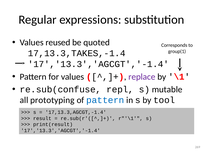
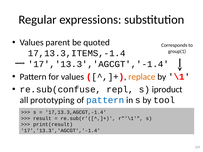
reused: reused -> parent (58, 43)
17,13.3,TAKES,-1.4: 17,13.3,TAKES,-1.4 -> 17,13.3,ITEMS,-1.4 (77, 53)
replace colour: purple -> orange (142, 77)
mutable: mutable -> iproduct (167, 90)
